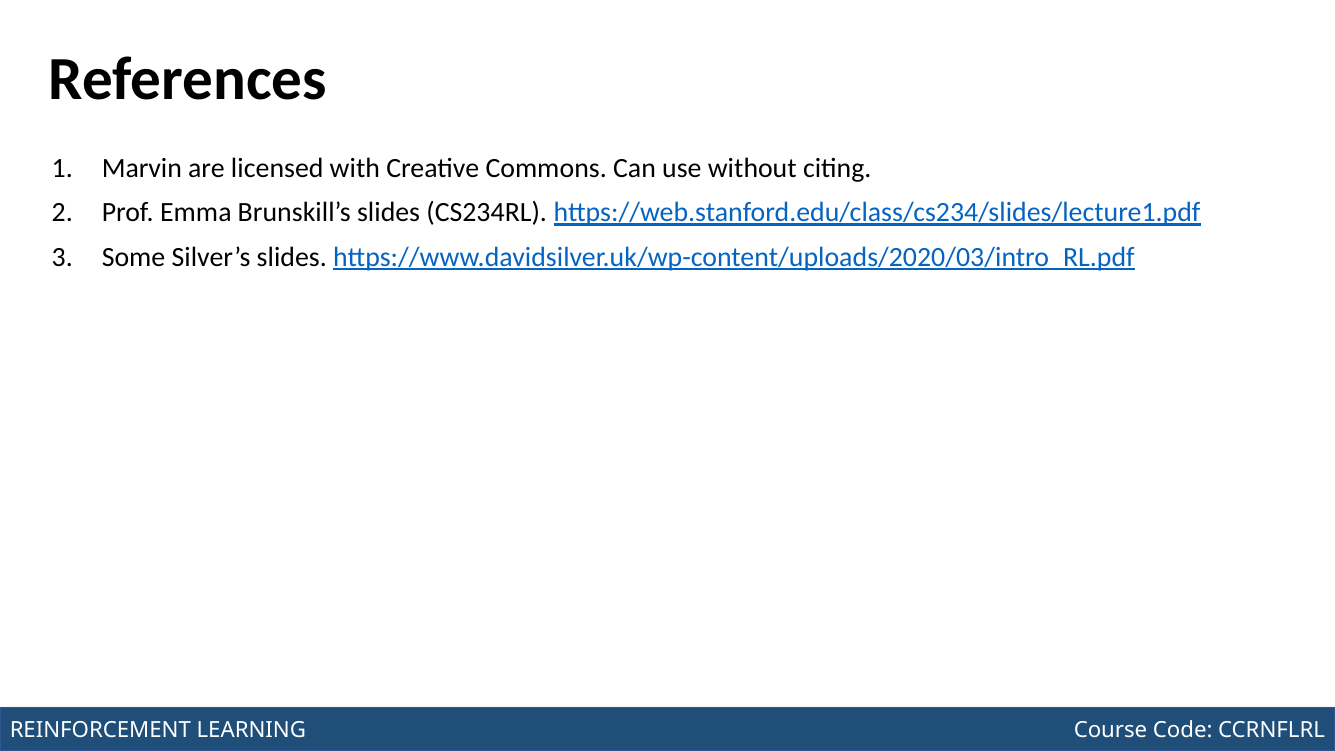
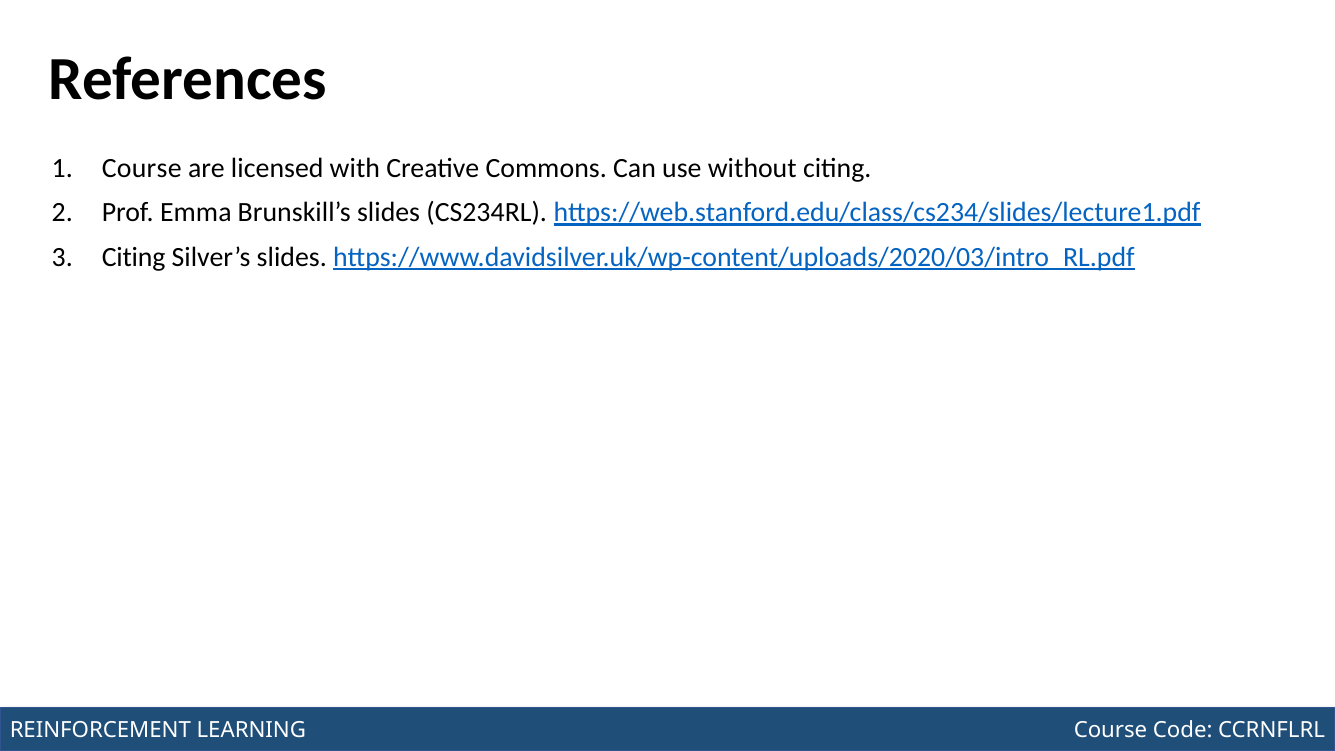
Marvin: Marvin -> Course (142, 168)
Some: Some -> Citing (134, 257)
